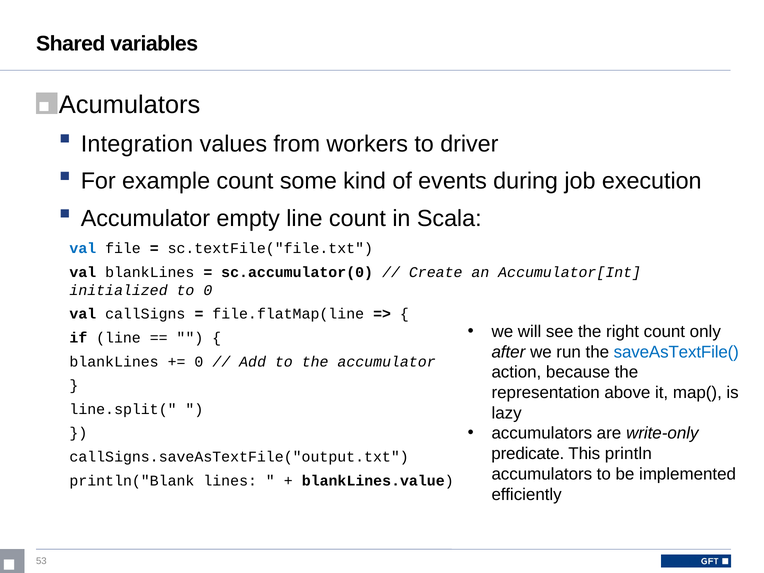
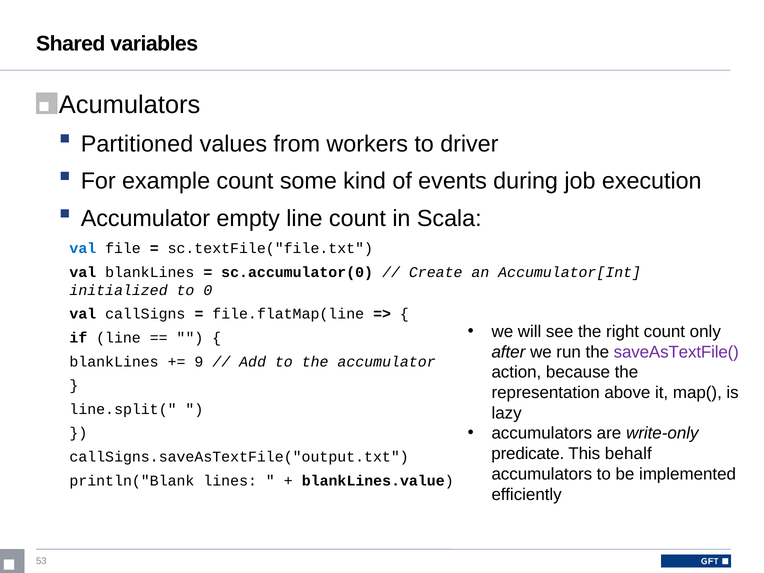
Integration: Integration -> Partitioned (137, 144)
saveAsTextFile( colour: blue -> purple (676, 352)
0: 0 -> 9 (199, 362)
println: println -> behalf (628, 454)
